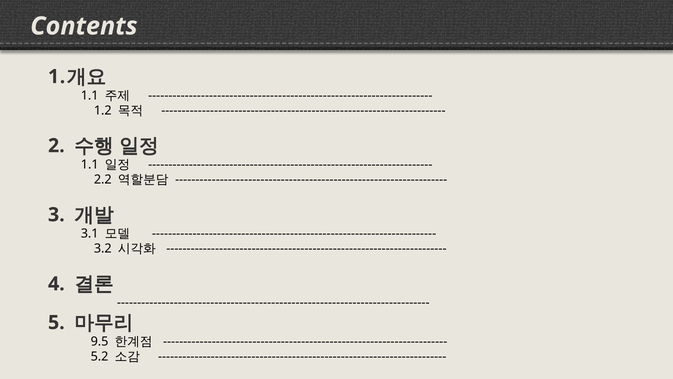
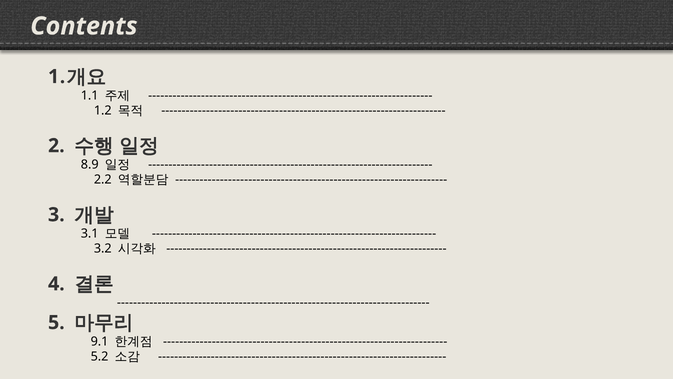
1.1: 1.1 -> 8.9 (90, 164)
9.5: 9.5 -> 9.1 (100, 341)
